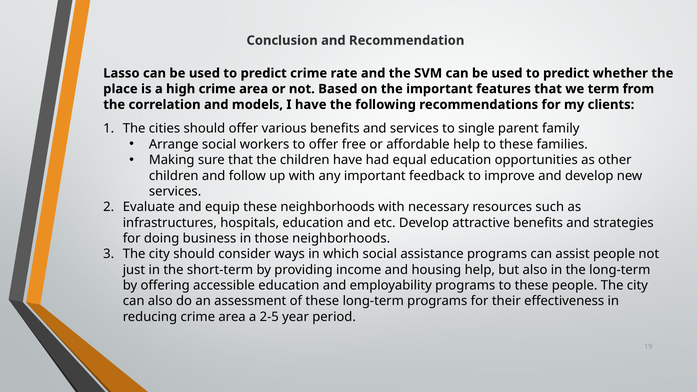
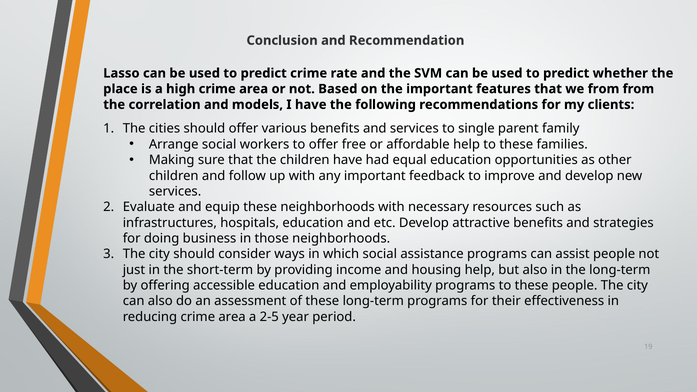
we term: term -> from (603, 89)
